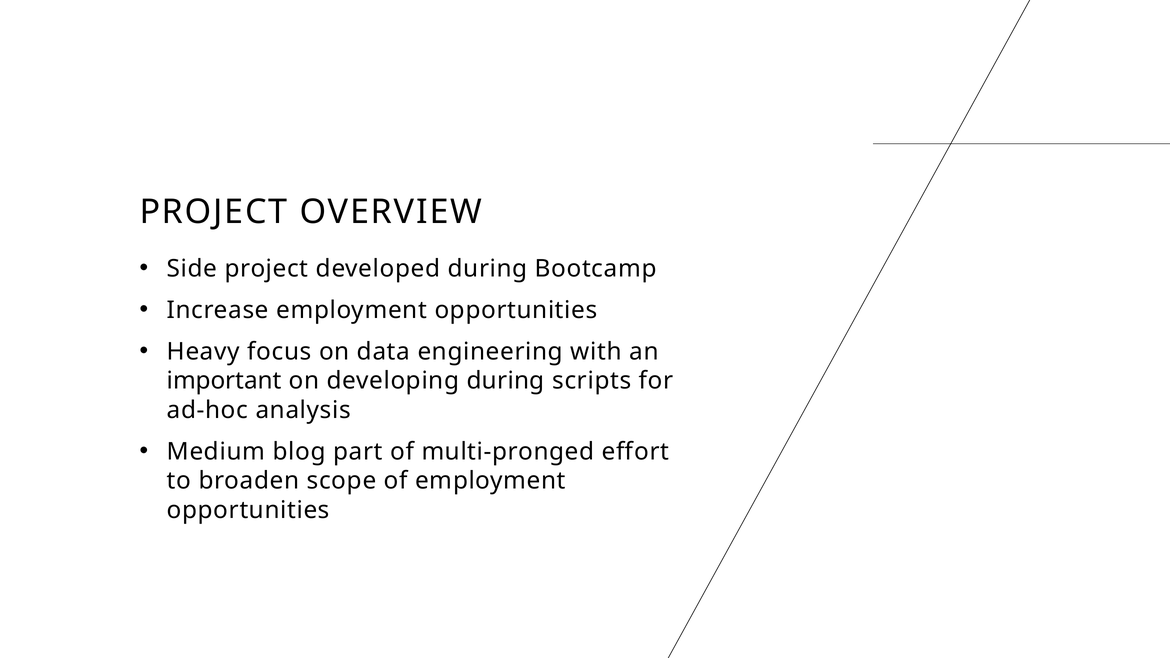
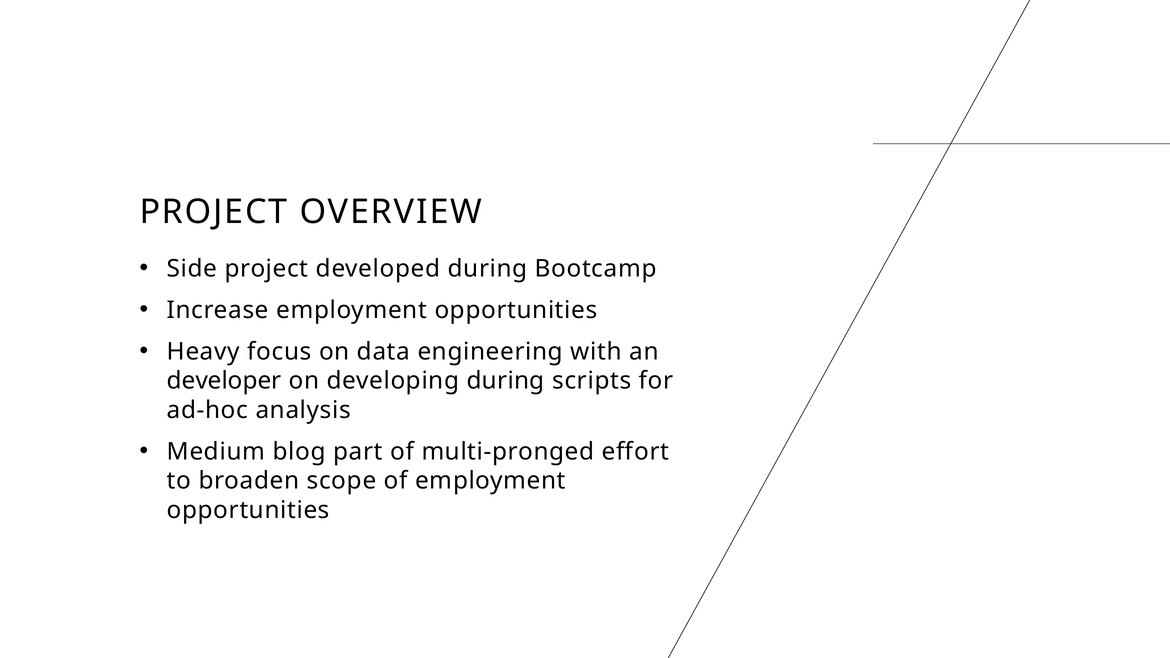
important: important -> developer (224, 381)
